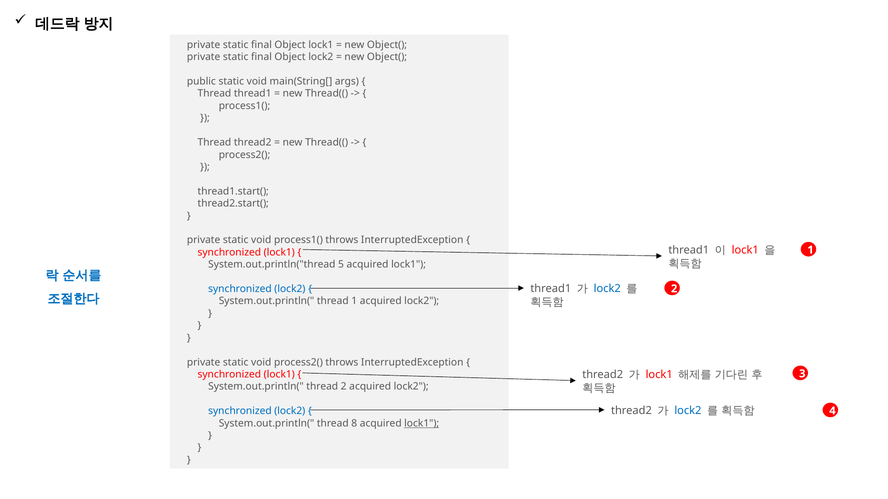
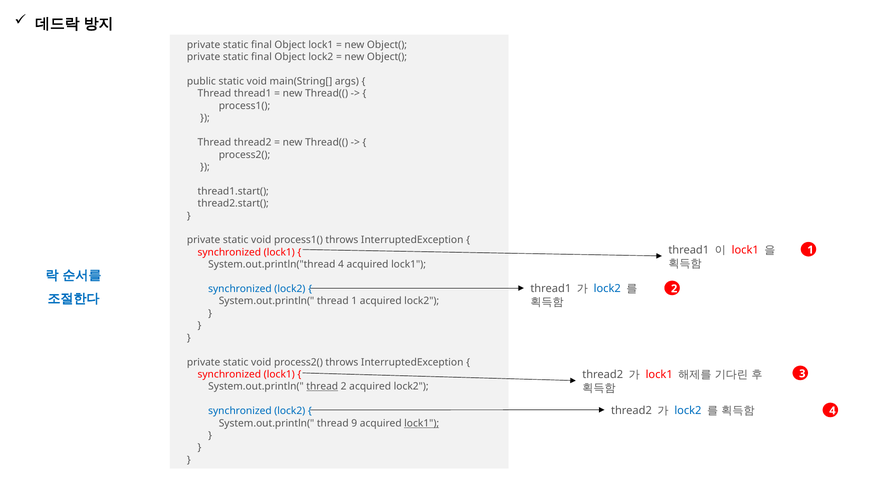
System.out.println("thread 5: 5 -> 4 (341, 265)
thread underline: none -> present (322, 387)
8: 8 -> 9 (354, 424)
